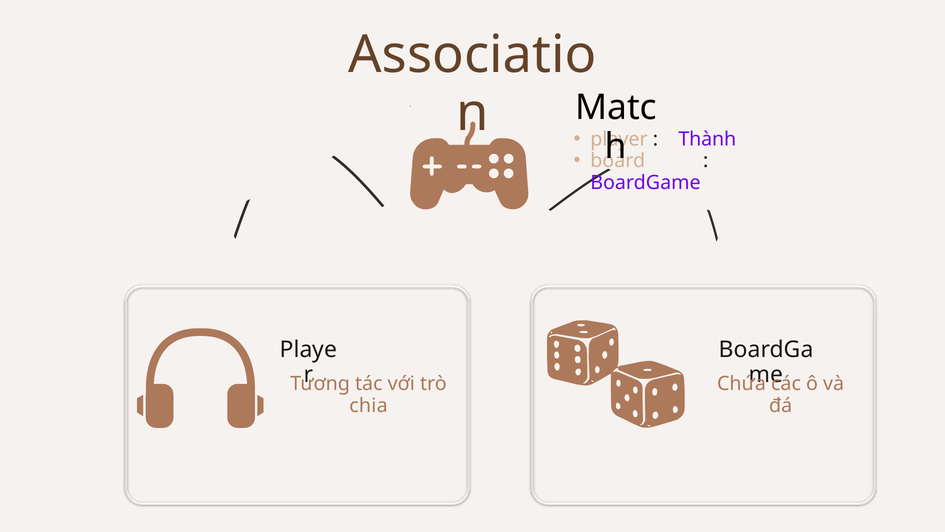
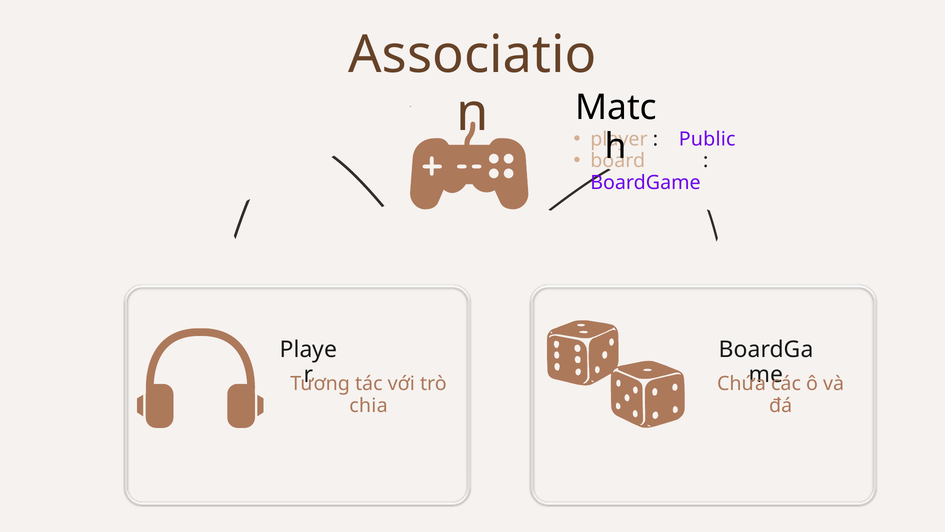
Thành: Thành -> Public (707, 139)
